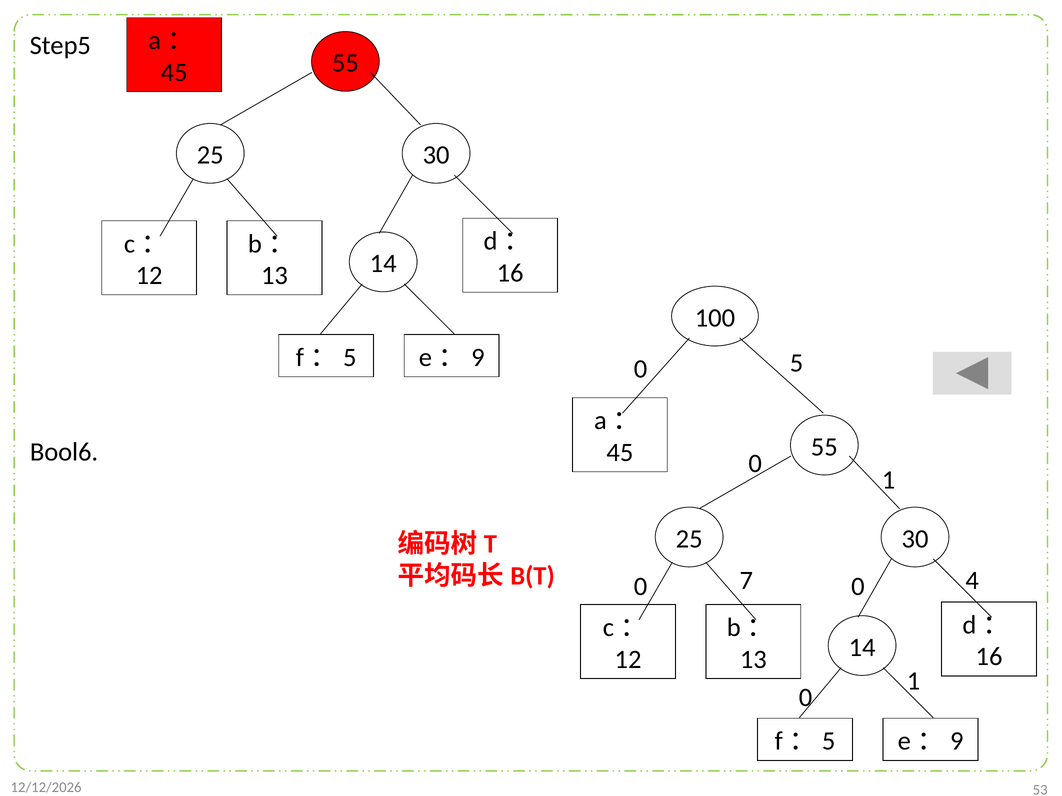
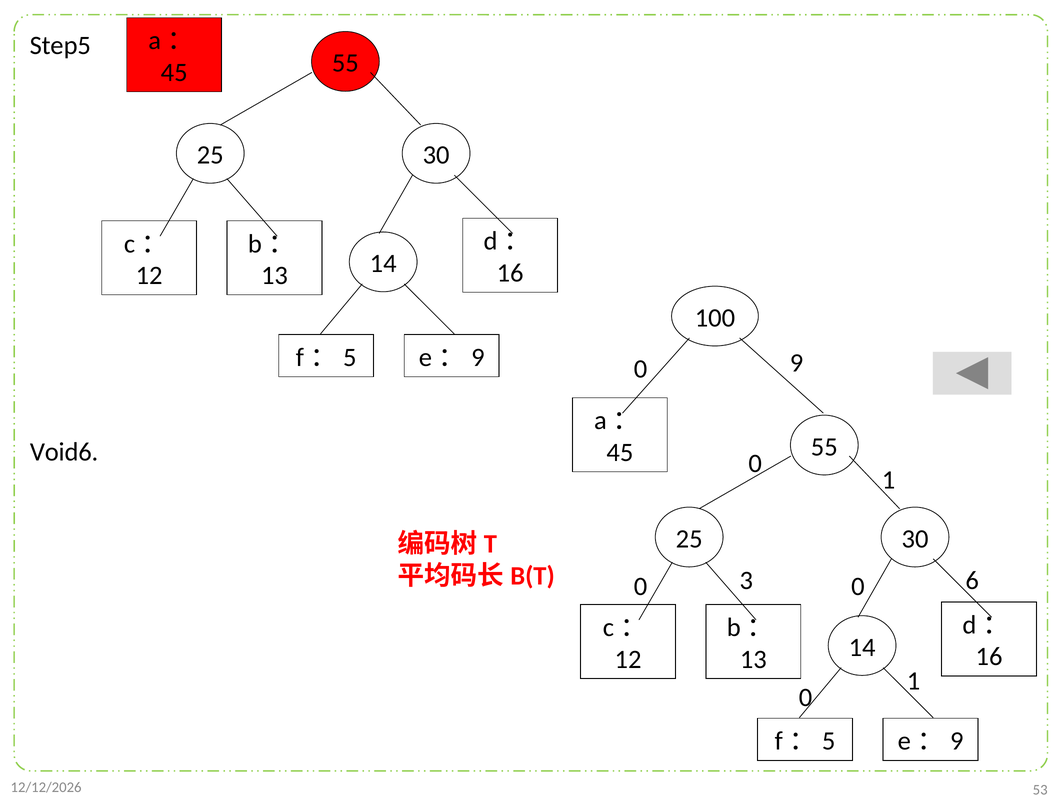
5: 5 -> 9 (796, 363)
Bool6: Bool6 -> Void6 (64, 452)
7: 7 -> 3 (746, 581)
4: 4 -> 6 (972, 581)
